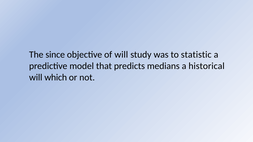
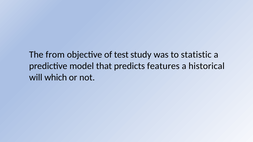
since: since -> from (55, 55)
of will: will -> test (121, 55)
medians: medians -> features (163, 66)
